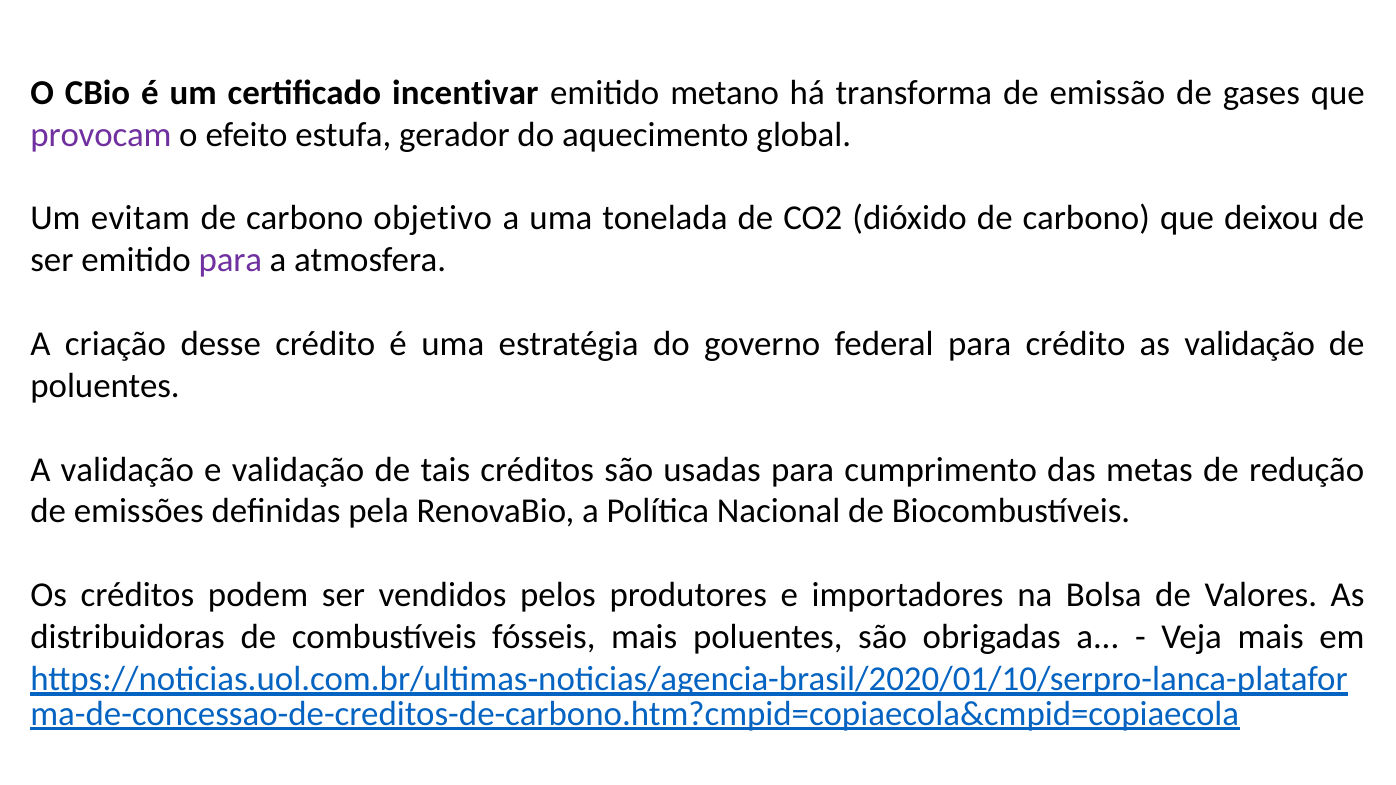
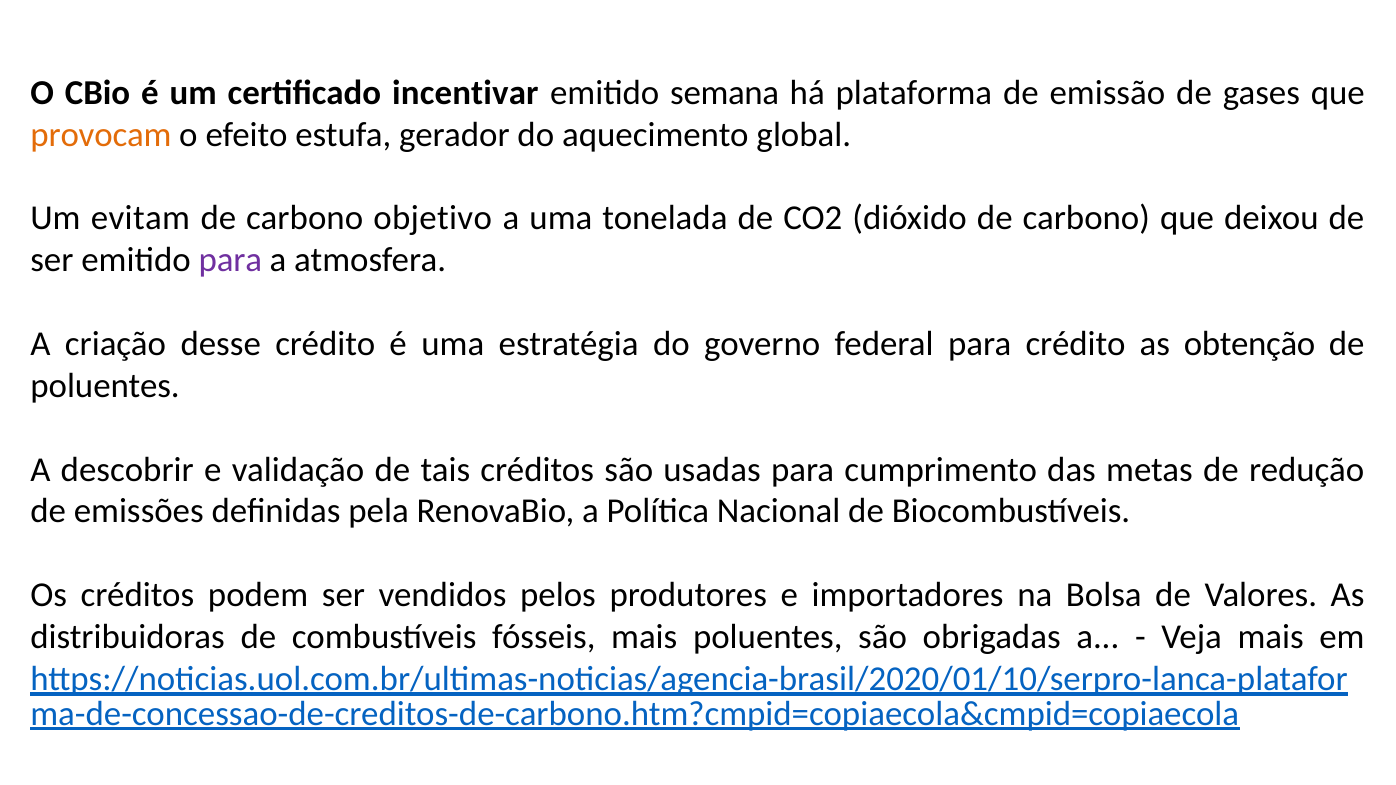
metano: metano -> semana (725, 93)
transforma: transforma -> plataforma (914, 93)
provocam colour: purple -> orange (101, 135)
as validação: validação -> obtenção (1250, 344)
A validação: validação -> descobrir (127, 470)
